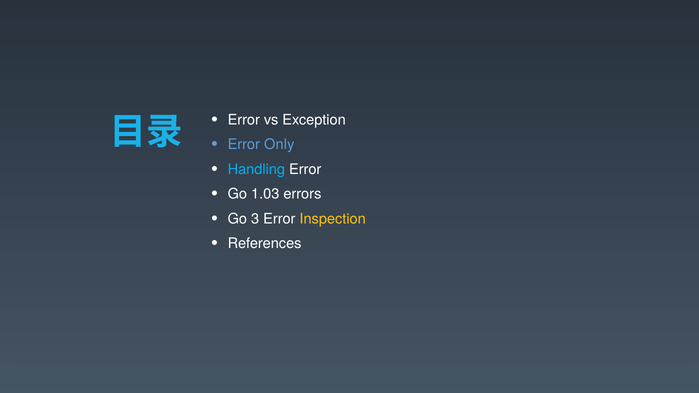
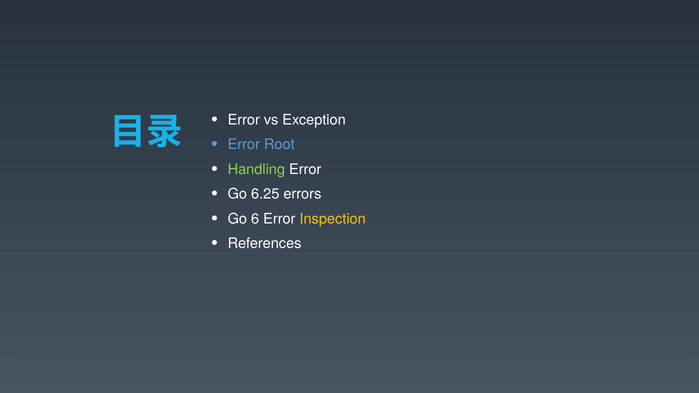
Only: Only -> Root (279, 145)
Handling colour: light blue -> light green (256, 169)
1.03: 1.03 -> 6.25 (265, 194)
3: 3 -> 6 (255, 219)
